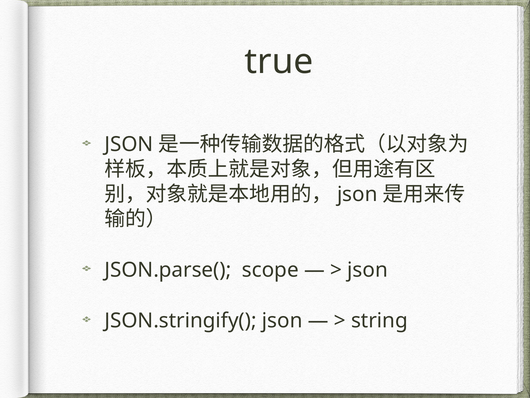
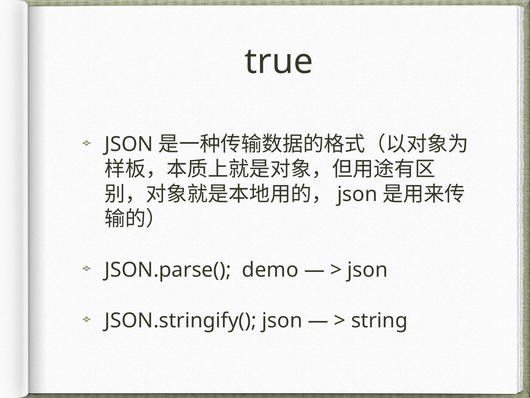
scope: scope -> demo (270, 270)
